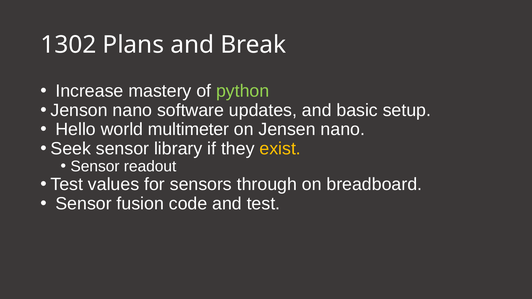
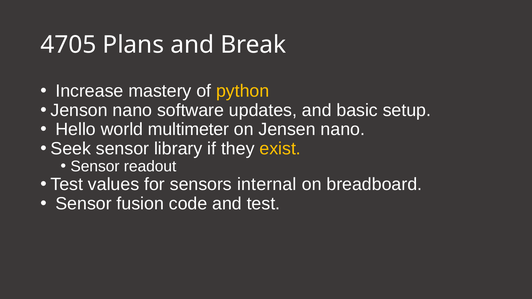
1302: 1302 -> 4705 (68, 45)
python colour: light green -> yellow (243, 91)
through: through -> internal (267, 185)
